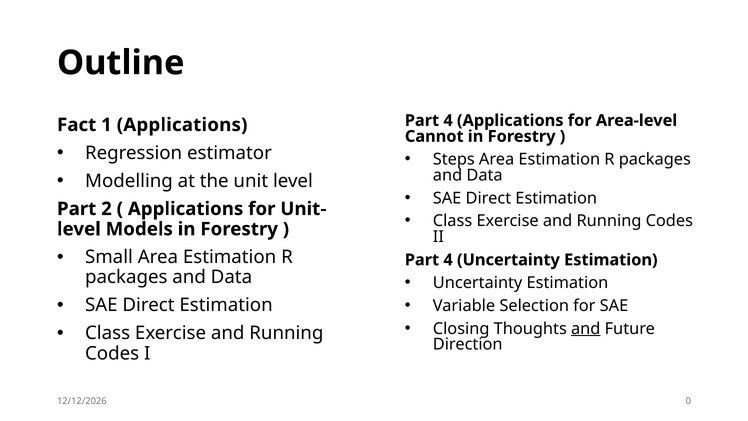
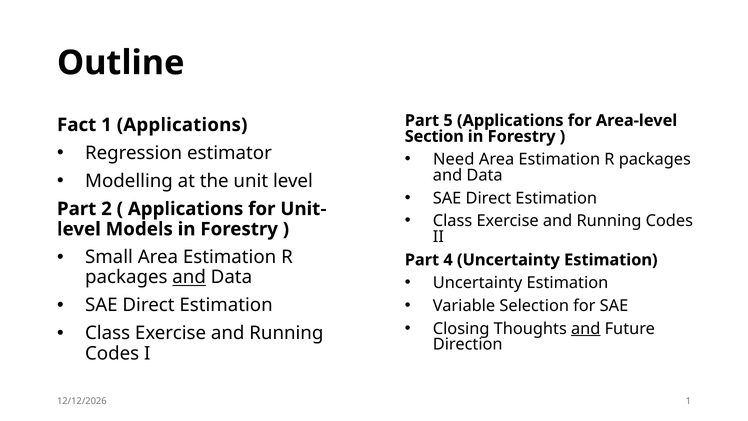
4: 4 -> 5 (448, 120)
Cannot: Cannot -> Section (434, 136)
Steps: Steps -> Need (454, 159)
and underline: none -> present (189, 277)
0: 0 -> 1 (688, 401)
